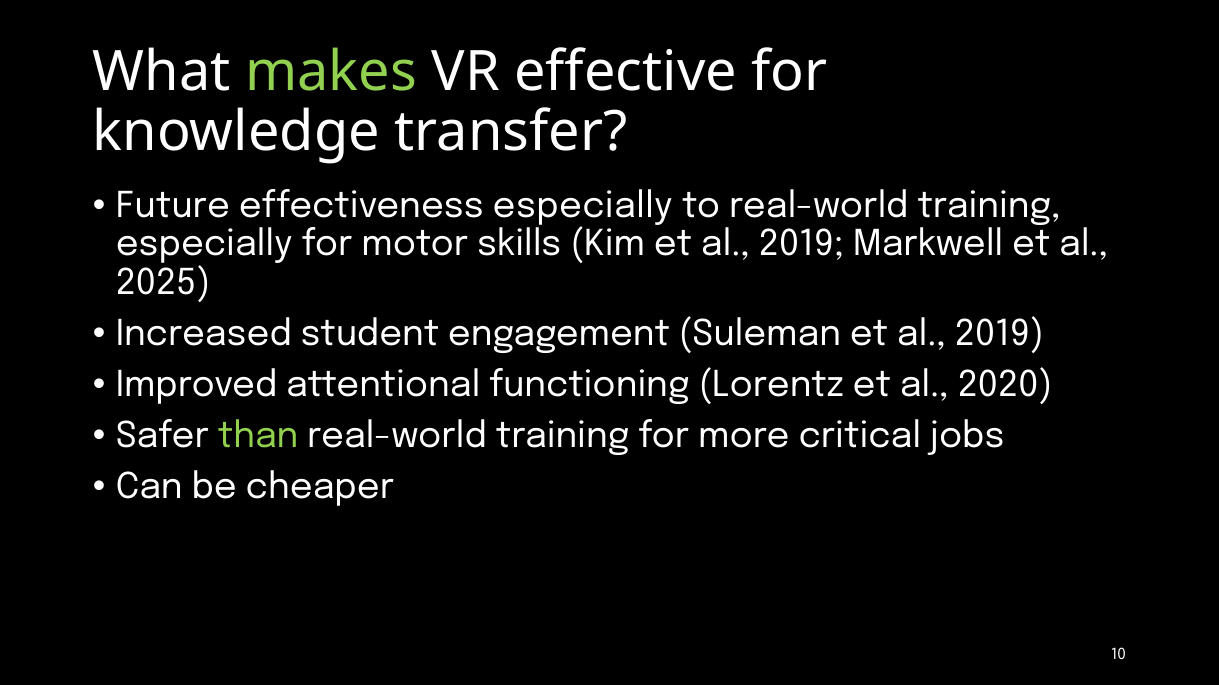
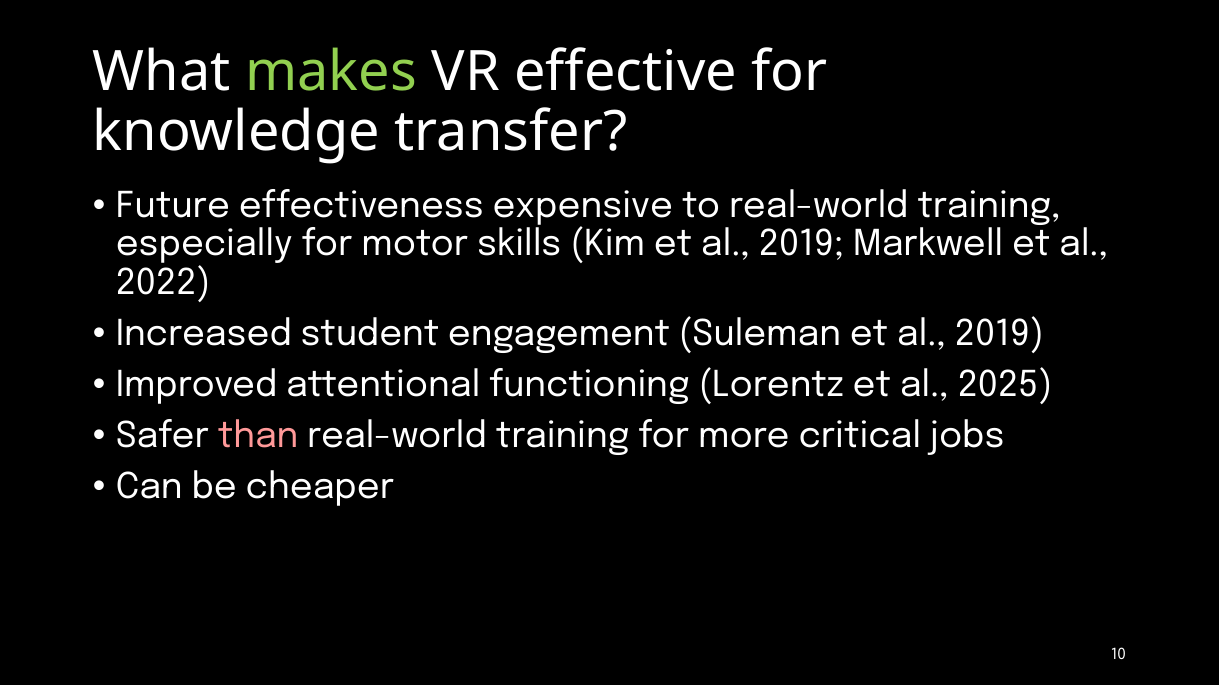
effectiveness especially: especially -> expensive (583, 206)
2025: 2025 -> 2022 (163, 283)
2020: 2020 -> 2025 (1005, 385)
than colour: light green -> pink (258, 436)
